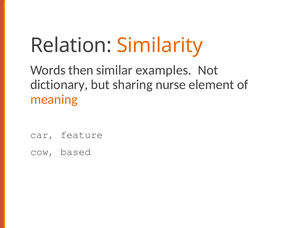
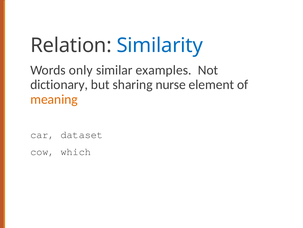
Similarity colour: orange -> blue (160, 45)
then: then -> only (81, 70)
feature: feature -> dataset (82, 134)
based: based -> which (76, 151)
